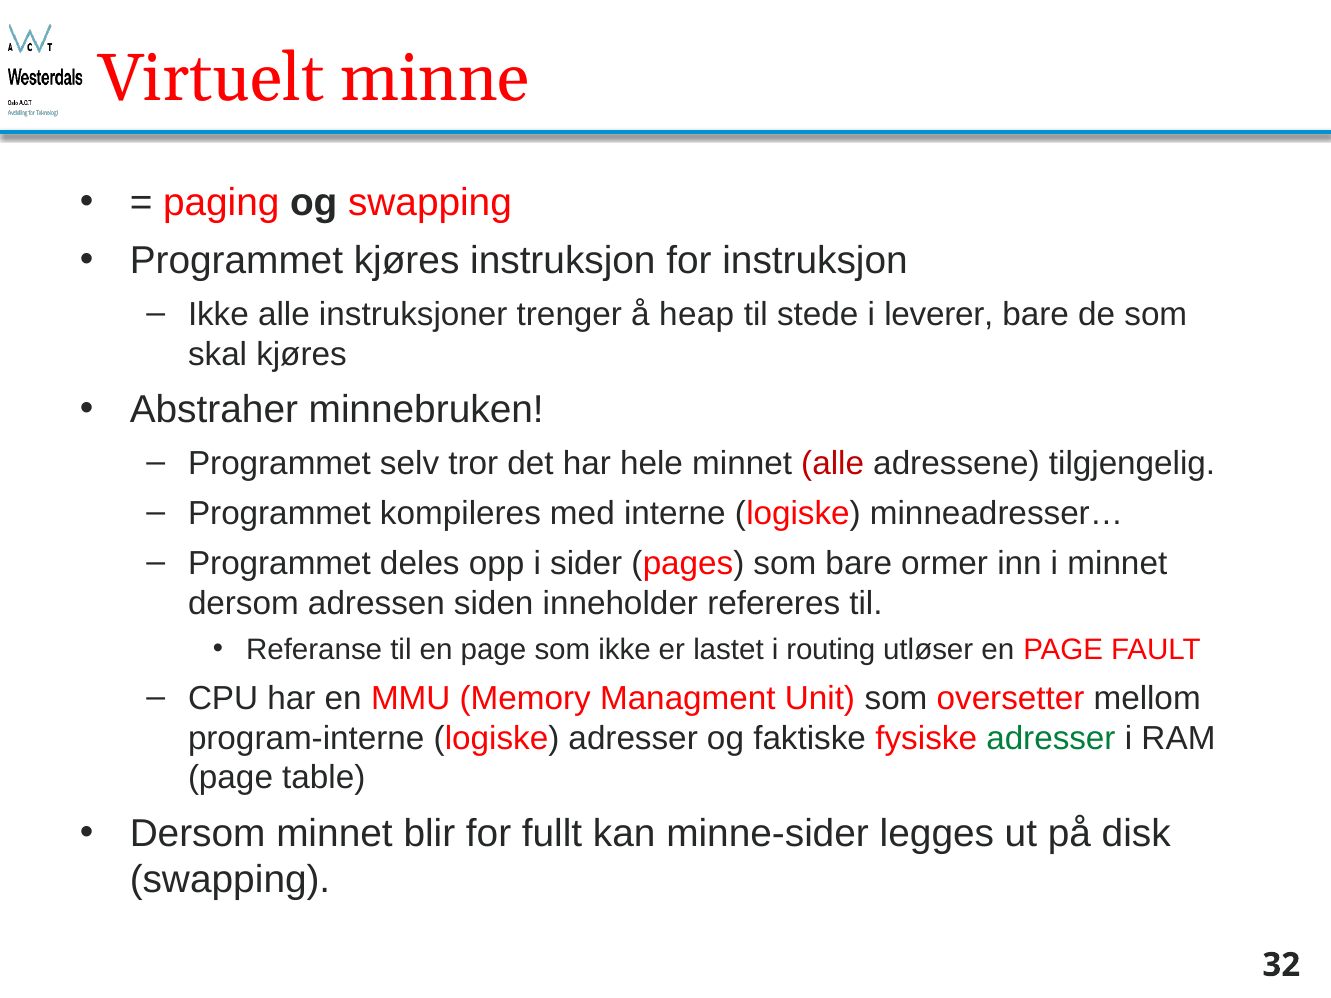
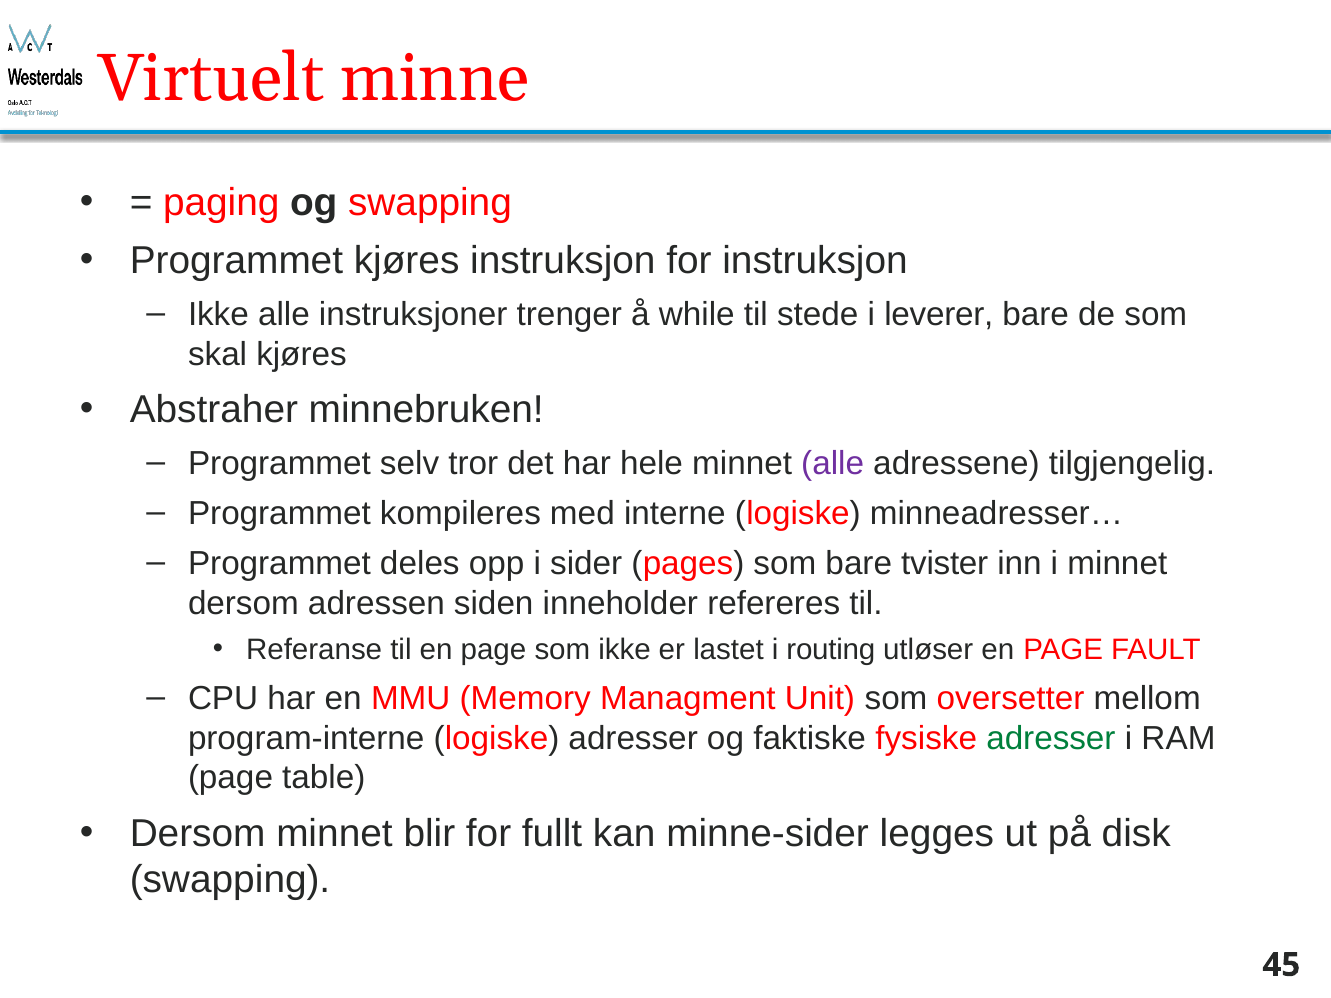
heap: heap -> while (697, 314)
alle colour: red -> purple (833, 463)
ormer: ormer -> tvister (945, 564)
32: 32 -> 45 (1281, 965)
